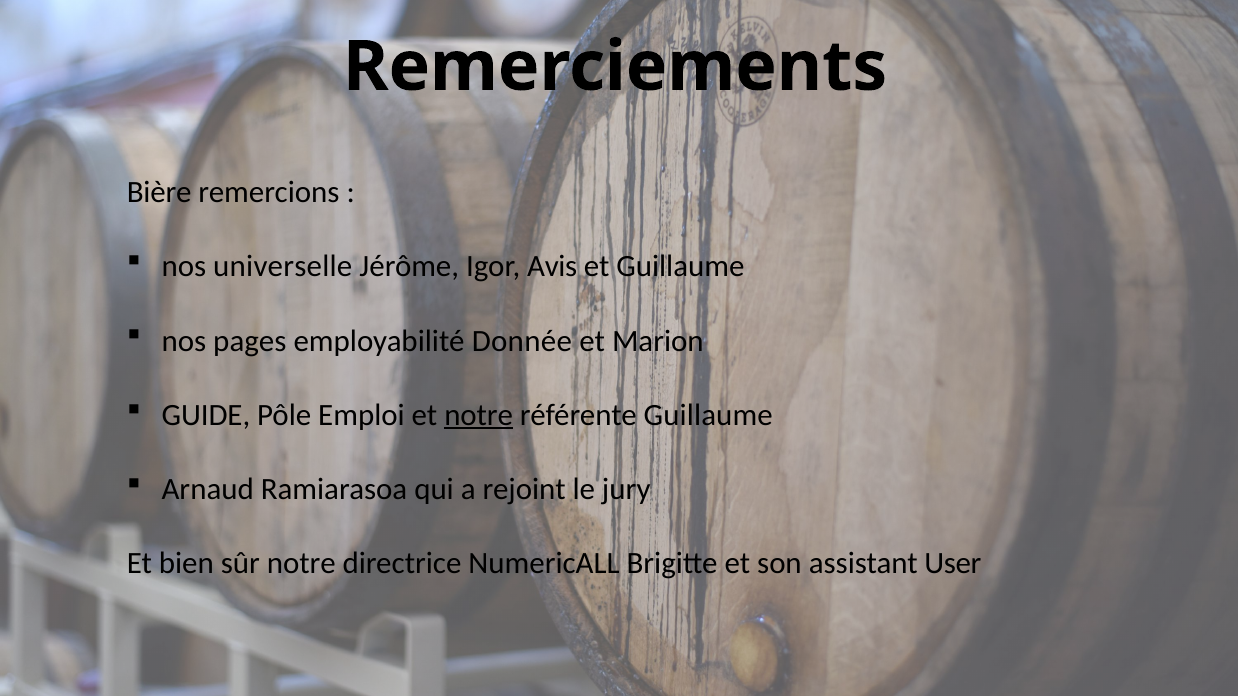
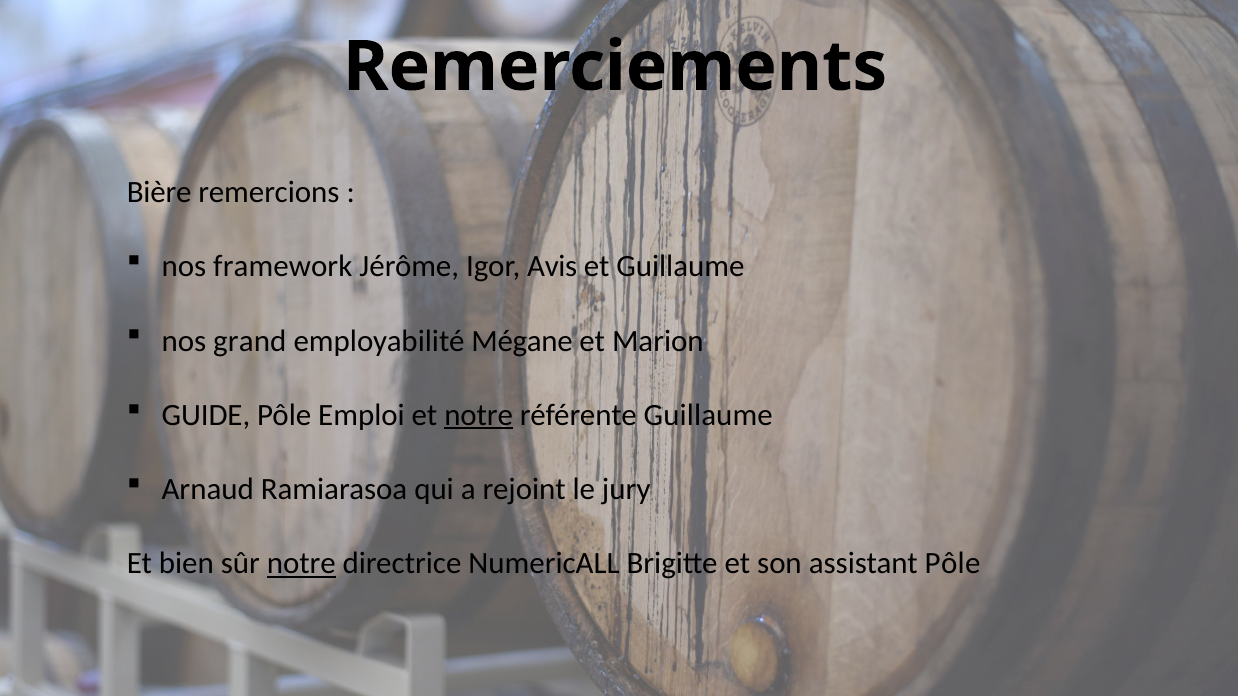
universelle: universelle -> framework (283, 267)
pages: pages -> grand (250, 341)
Donnée: Donnée -> Mégane (522, 341)
notre underline: none -> present (301, 564)
assistant User: User -> Pôle (953, 564)
